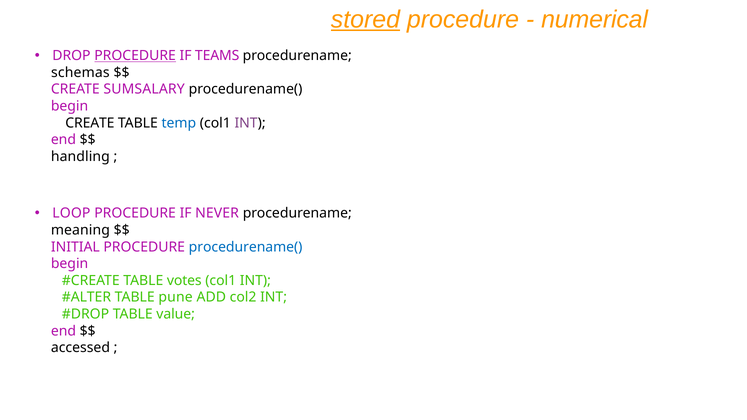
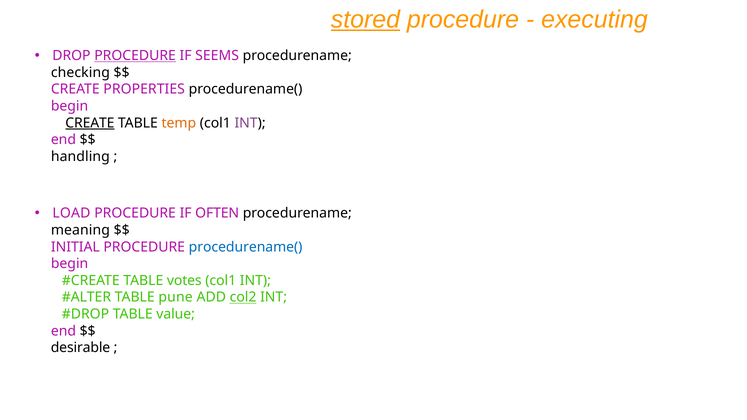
numerical: numerical -> executing (594, 19)
TEAMS: TEAMS -> SEEMS (217, 56)
schemas: schemas -> checking (80, 73)
SUMSALARY: SUMSALARY -> PROPERTIES (144, 89)
CREATE underline: none -> present (90, 123)
temp colour: blue -> orange (179, 123)
LOOP: LOOP -> LOAD (71, 213)
NEVER: NEVER -> OFTEN (217, 213)
col2 underline: none -> present (243, 297)
accessed: accessed -> desirable (81, 348)
